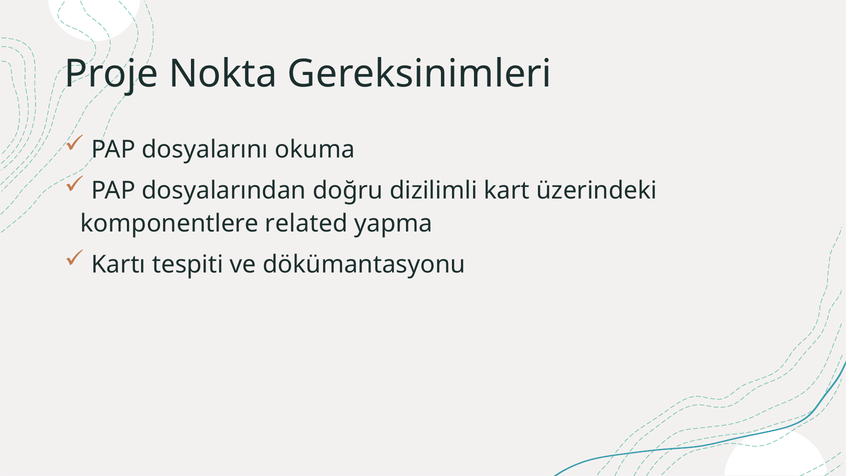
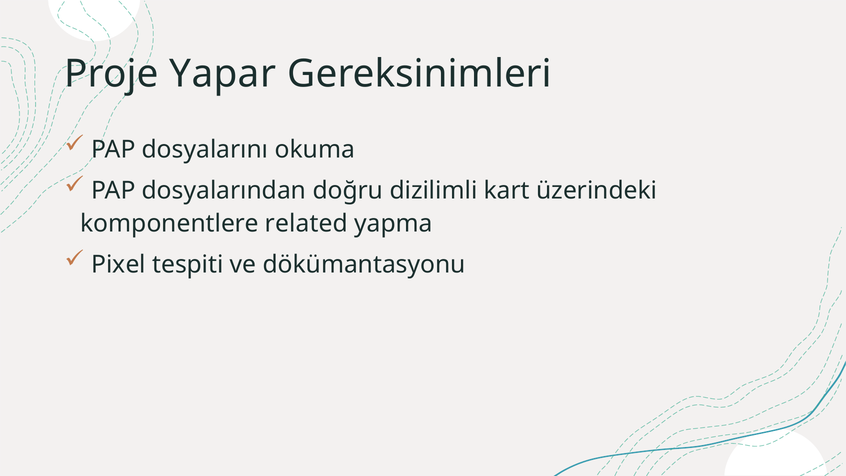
Nokta: Nokta -> Yapar (223, 74)
Kartı: Kartı -> Pixel (118, 265)
